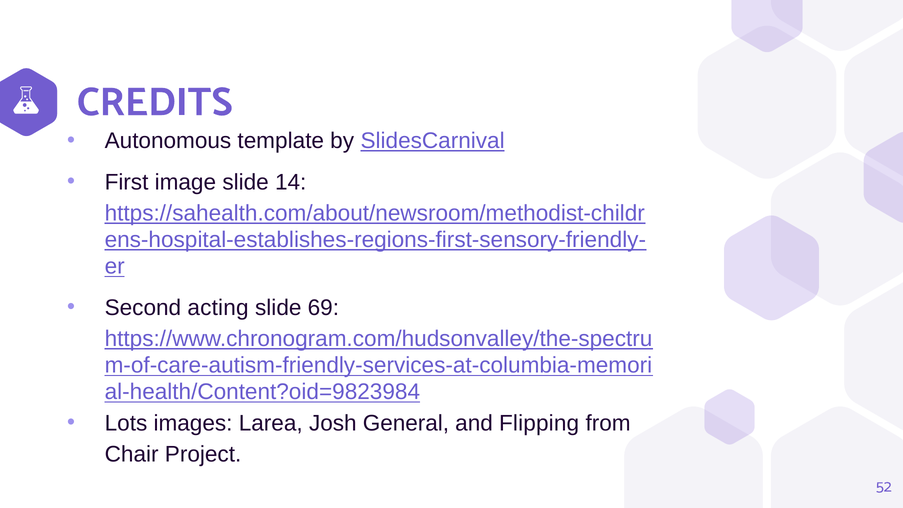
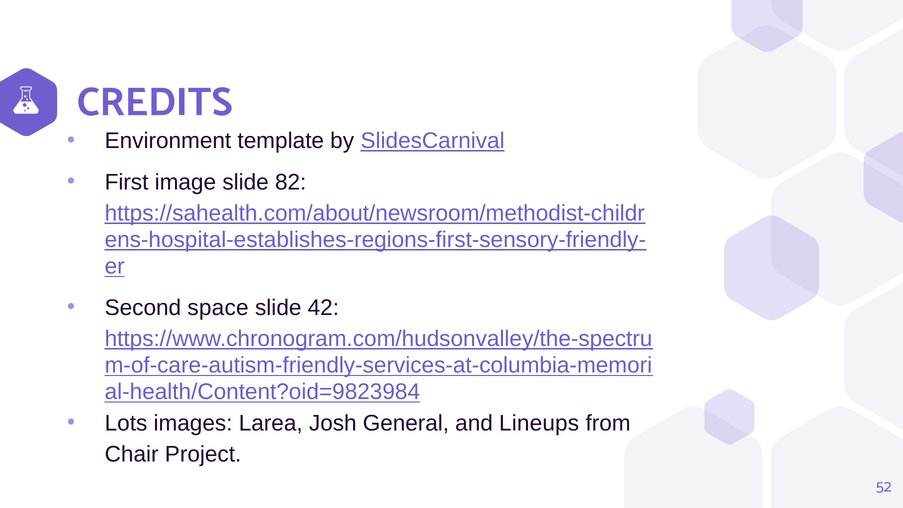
Autonomous: Autonomous -> Environment (168, 141)
14: 14 -> 82 (291, 182)
acting: acting -> space (218, 308)
69: 69 -> 42 (323, 308)
Flipping: Flipping -> Lineups (539, 423)
